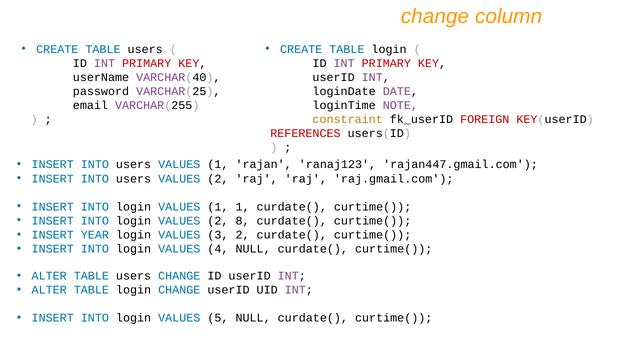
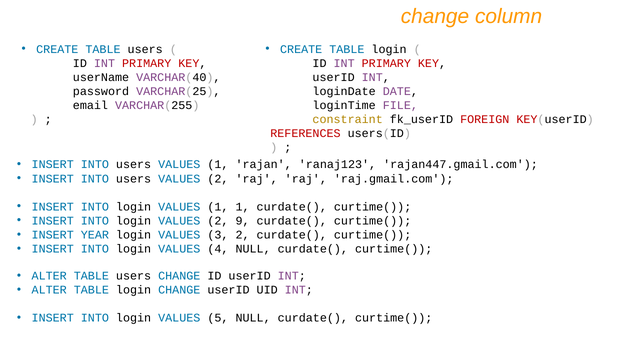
NOTE: NOTE -> FILE (400, 106)
8: 8 -> 9 (243, 221)
